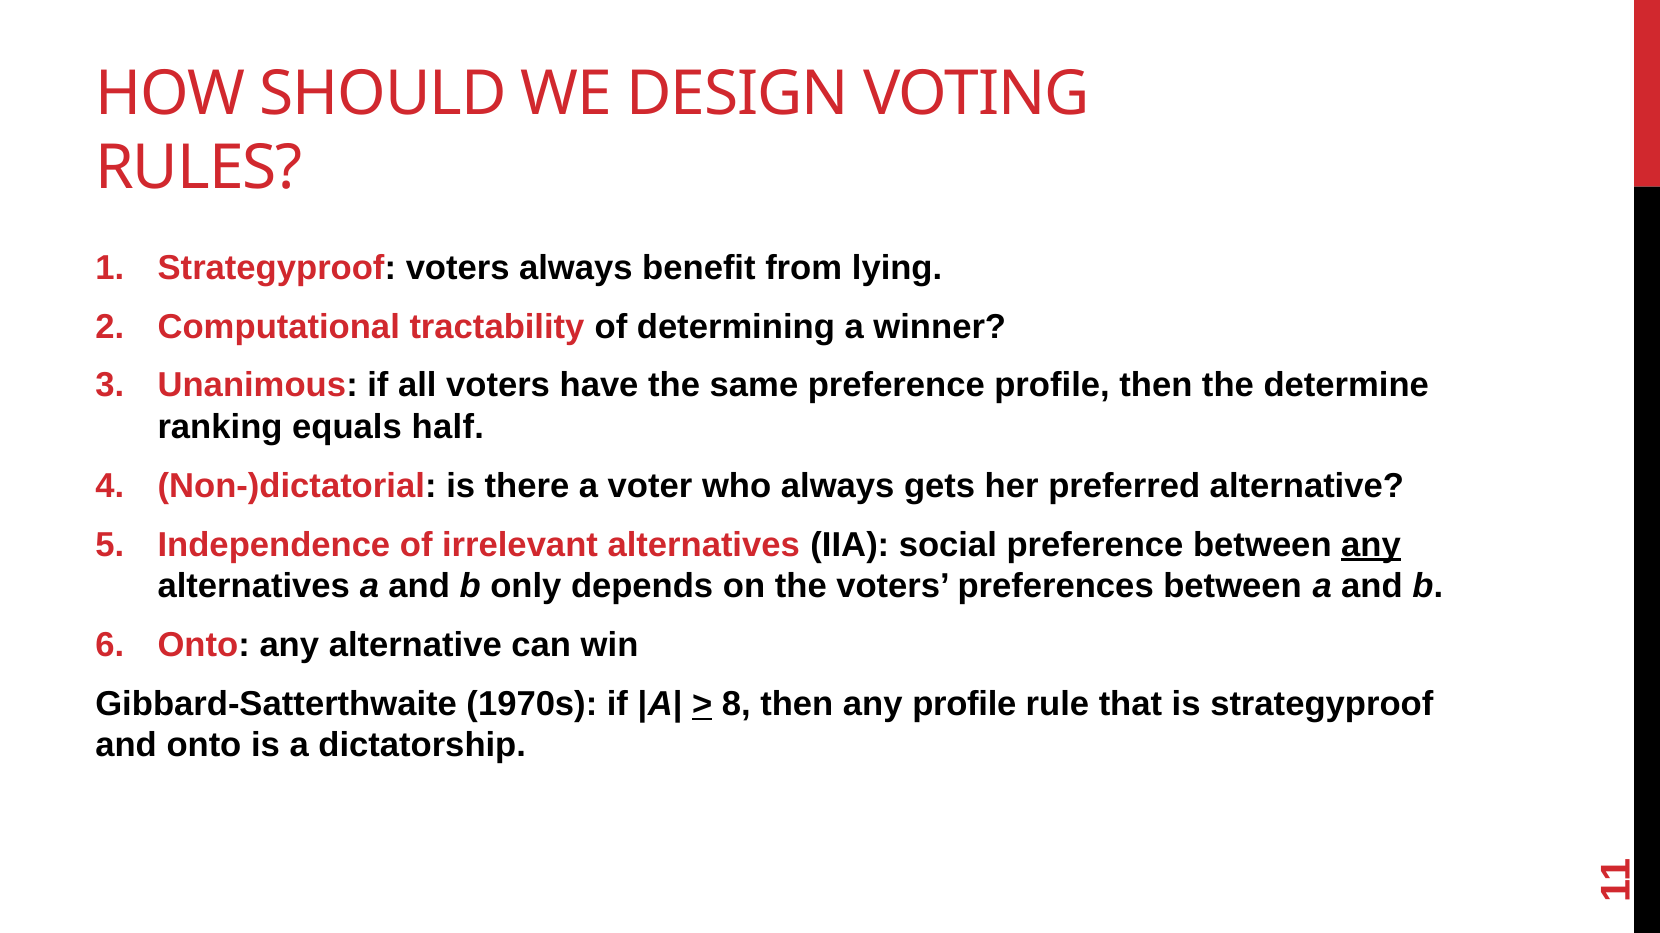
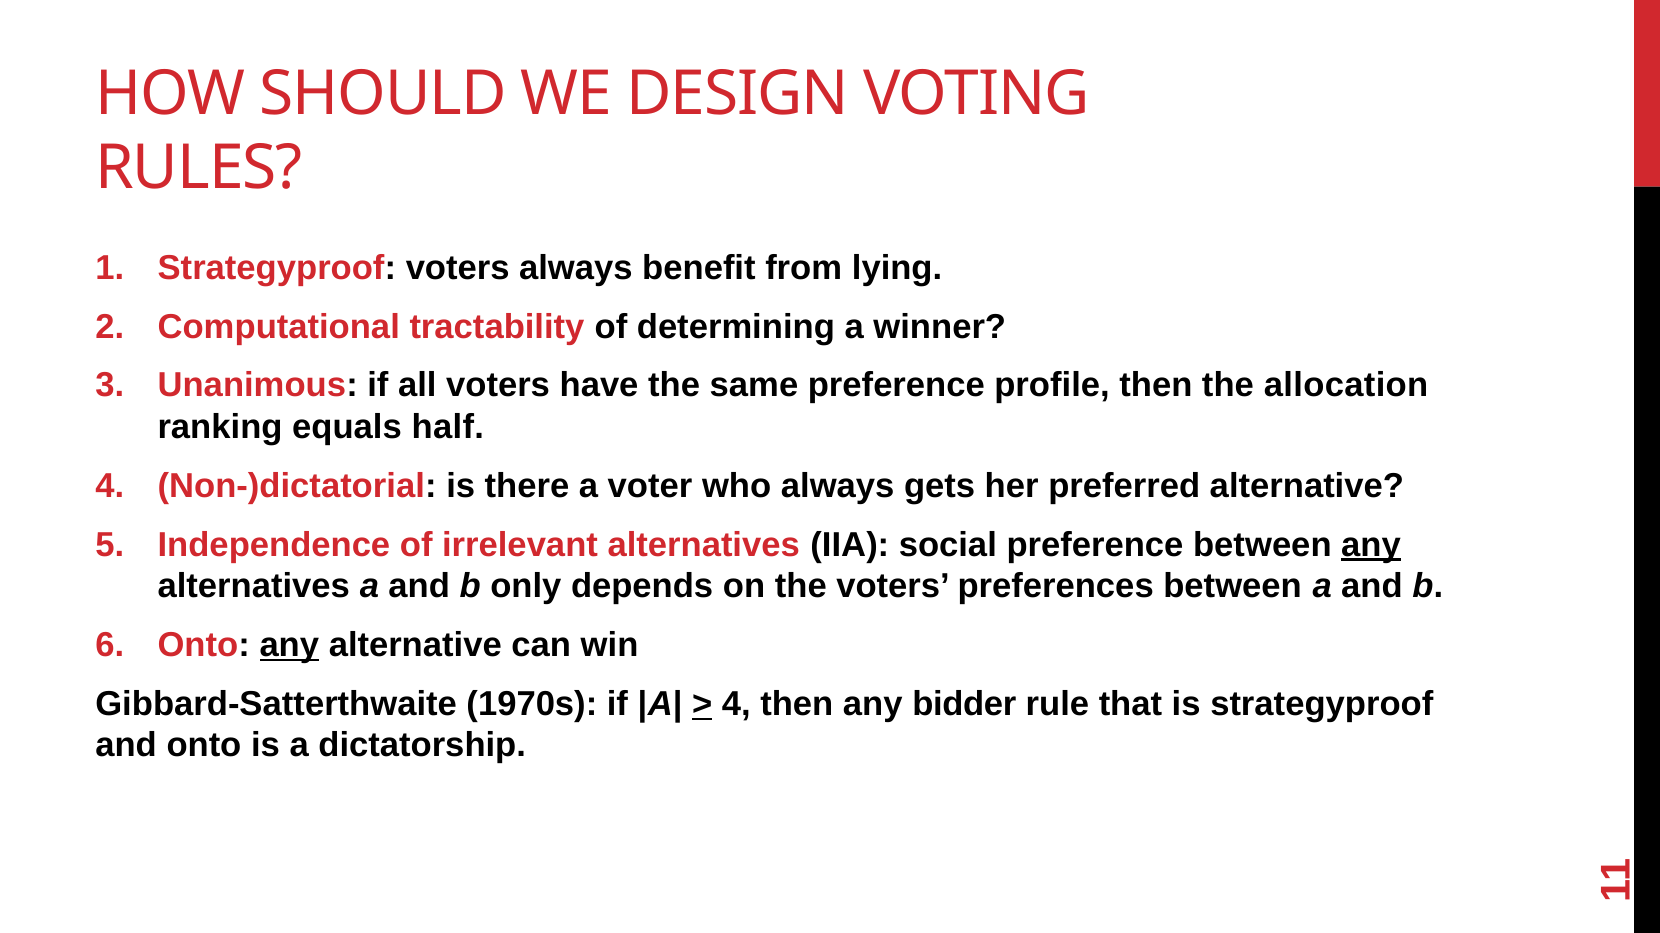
determine: determine -> allocation (1346, 386)
any underline: none -> present (289, 646)
8: 8 -> 4 (736, 704)
any profile: profile -> bidder (964, 704)
